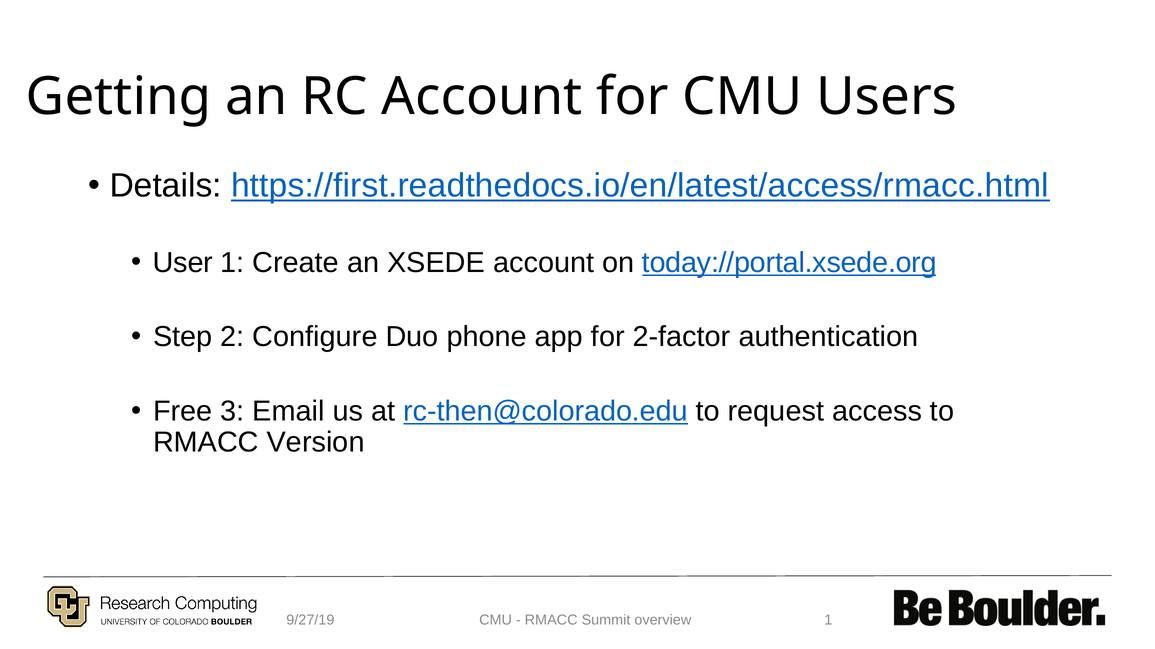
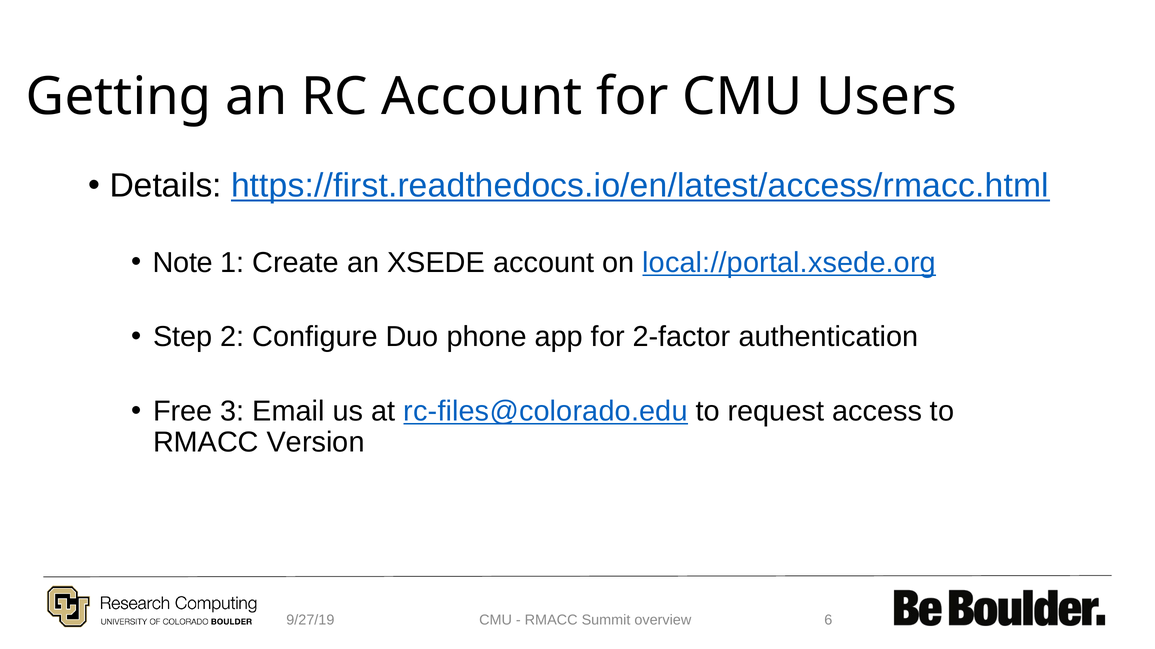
User: User -> Note (183, 263)
today://portal.xsede.org: today://portal.xsede.org -> local://portal.xsede.org (789, 263)
rc-then@colorado.edu: rc-then@colorado.edu -> rc-files@colorado.edu (546, 412)
overview 1: 1 -> 6 (828, 620)
